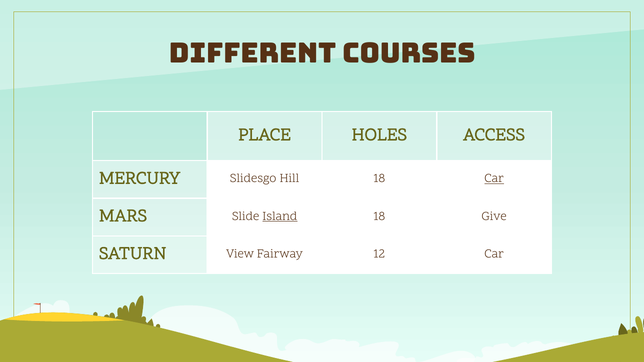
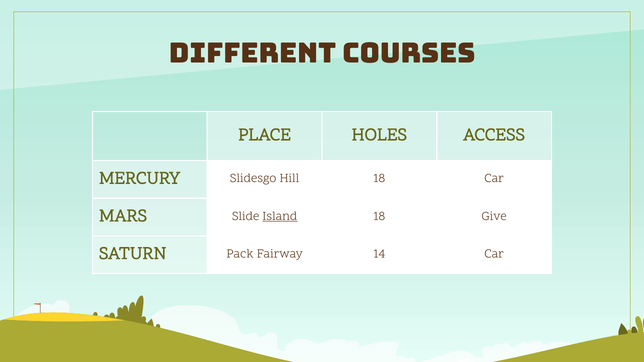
Car underline: present -> none (494, 178)
View: View -> Pack (240, 254)
12: 12 -> 14 (379, 254)
